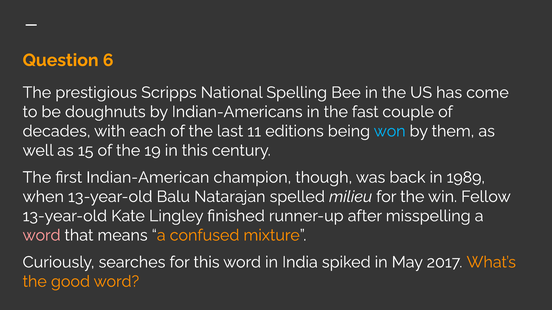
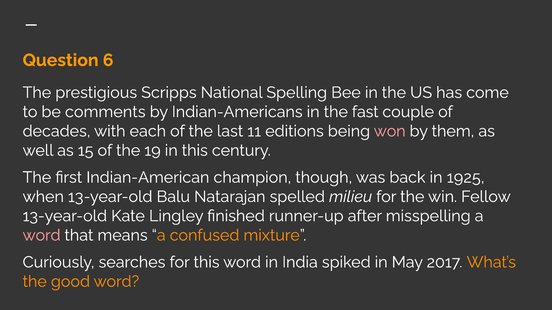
doughnuts: doughnuts -> comments (105, 112)
won colour: light blue -> pink (390, 131)
1989: 1989 -> 1925 (466, 178)
